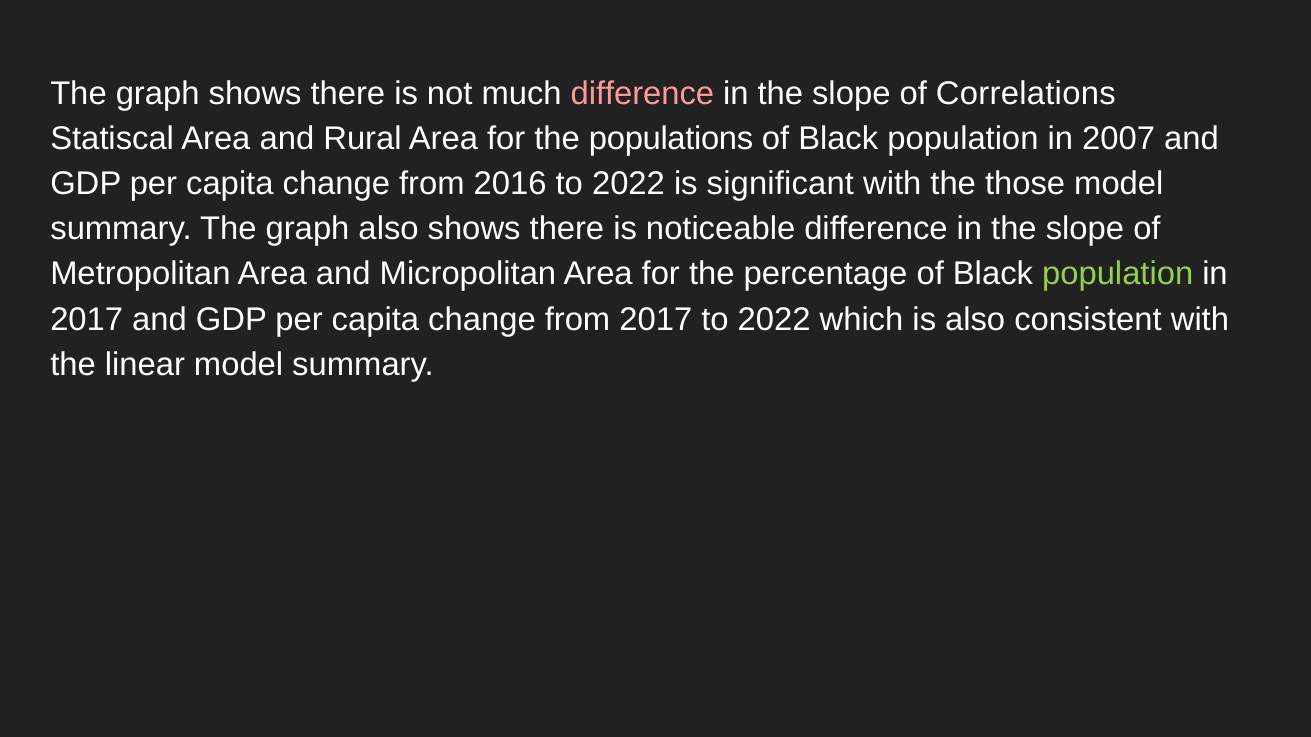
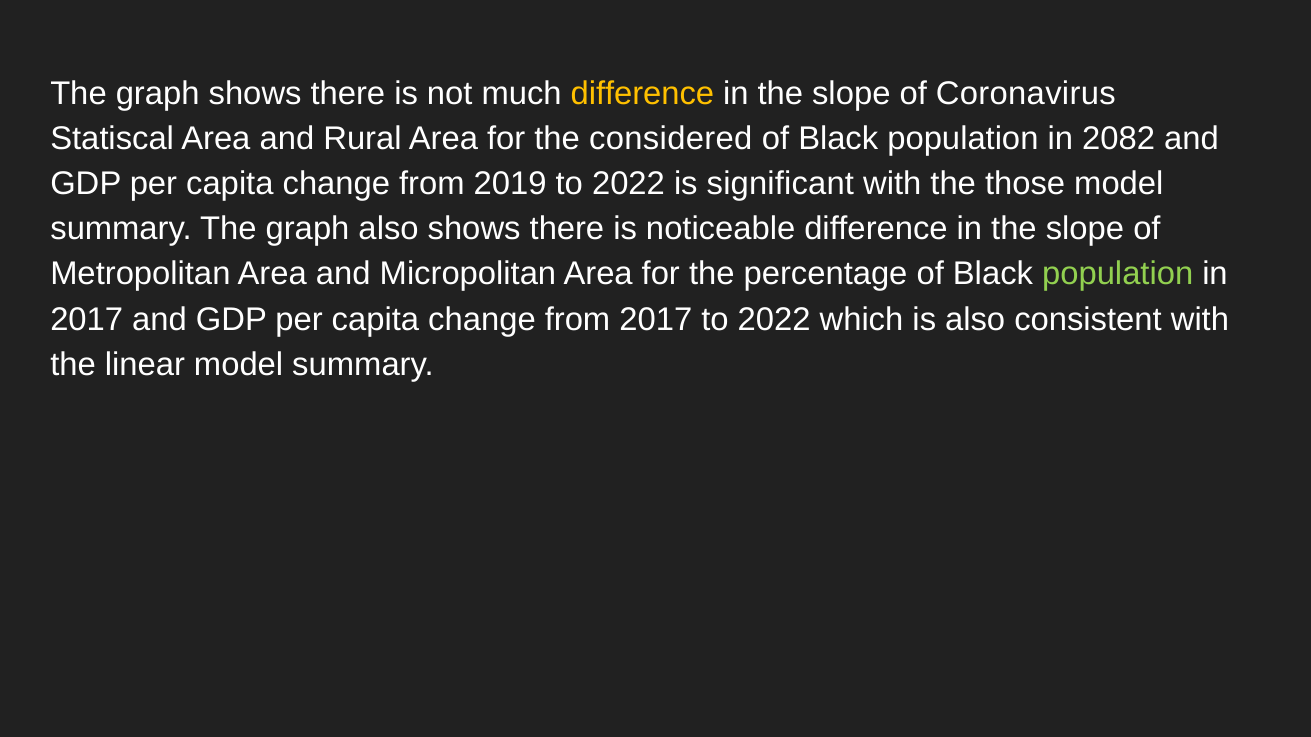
difference colour: pink -> yellow (642, 93)
Correlations: Correlations -> Coronavirus (1026, 93)
populations: populations -> considered (671, 139)
2007: 2007 -> 2082 (1119, 139)
2016: 2016 -> 2019 (510, 184)
